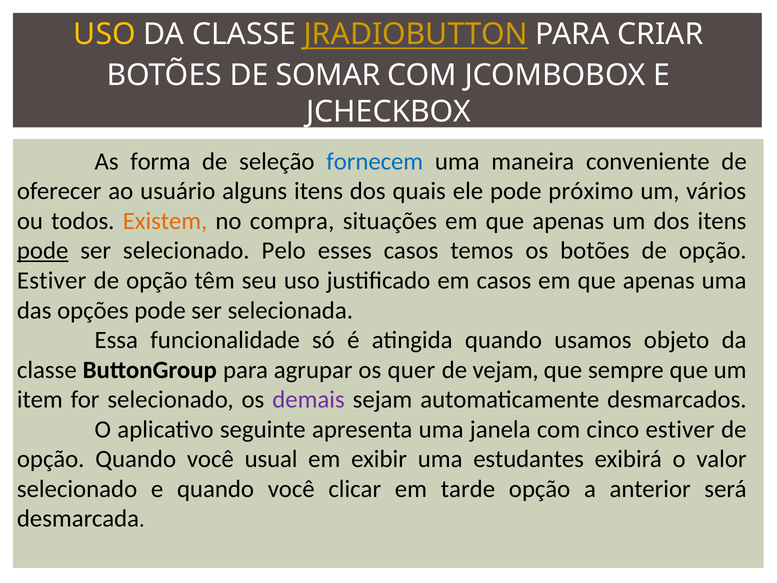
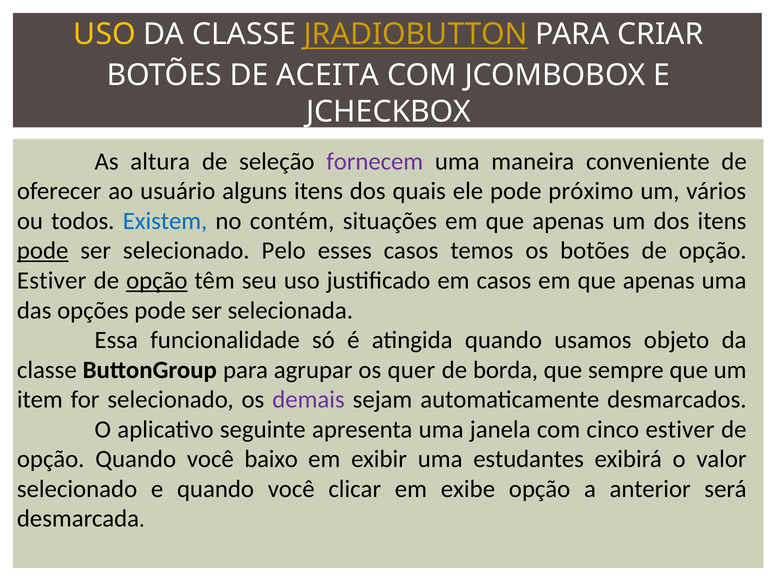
SOMAR: SOMAR -> ACEITA (328, 75)
forma: forma -> altura (160, 161)
fornecem colour: blue -> purple (375, 161)
Existem colour: orange -> blue (165, 221)
compra: compra -> contém (292, 221)
opção underline: none -> present (157, 280)
vejam: vejam -> borda (506, 370)
usual: usual -> baixo (271, 459)
tarde: tarde -> exibe (468, 489)
